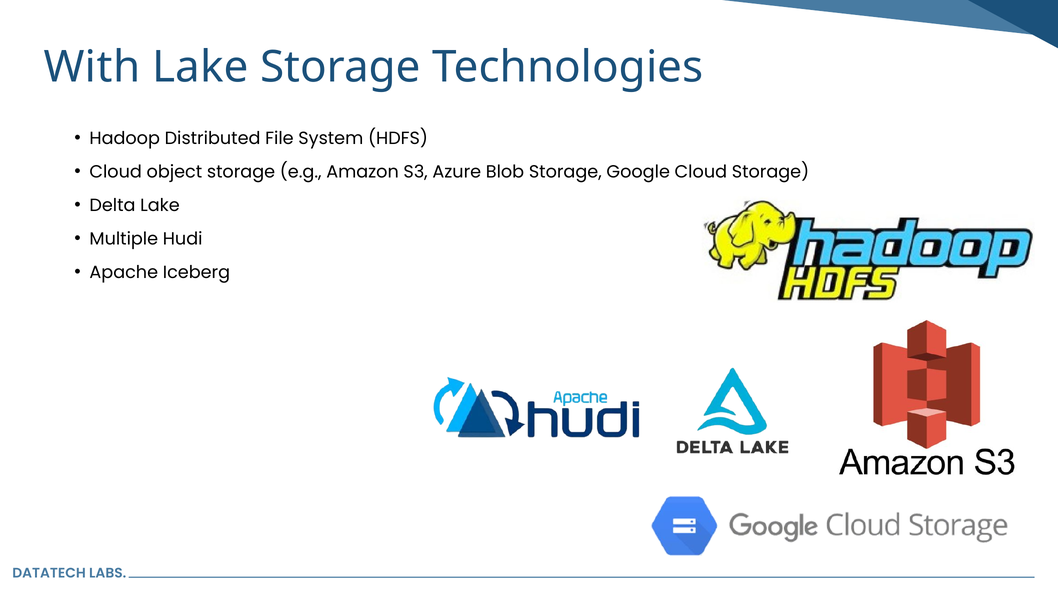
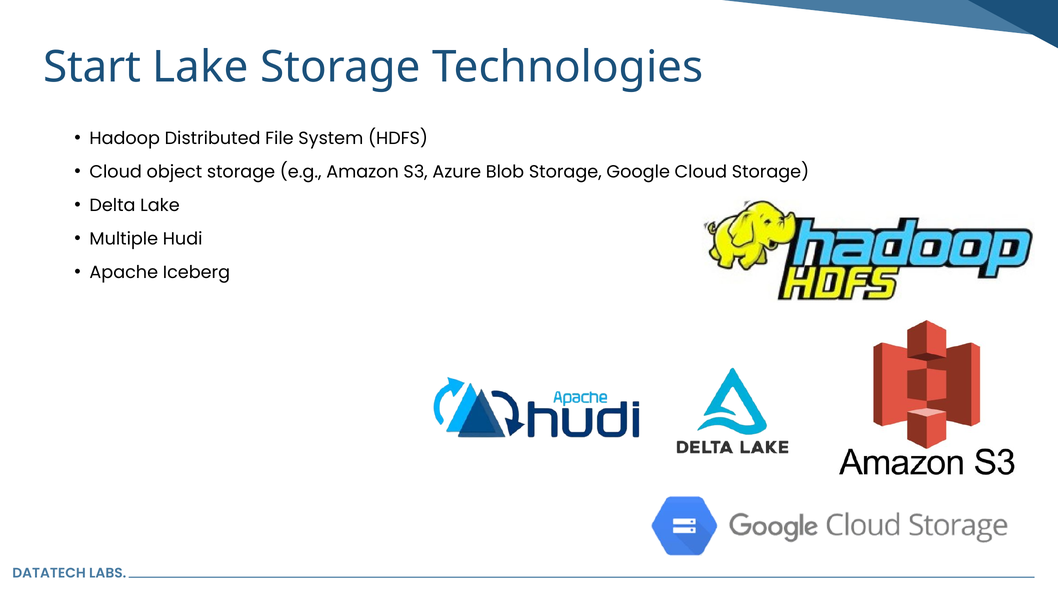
With: With -> Start (92, 67)
